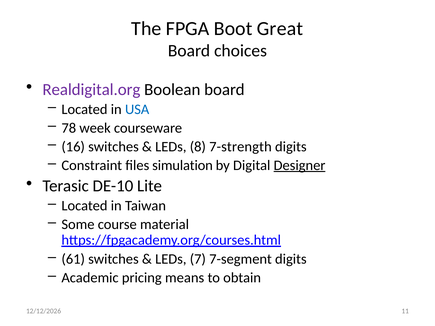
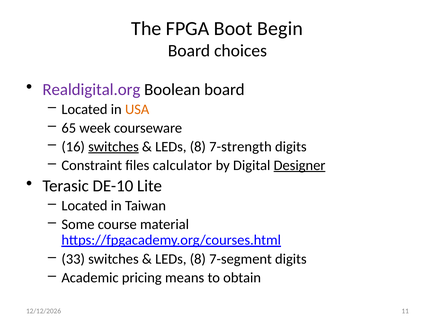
Great: Great -> Begin (280, 29)
USA colour: blue -> orange (137, 109)
78: 78 -> 65 (69, 128)
switches underline: none -> present (113, 147)
simulation: simulation -> calculator (182, 165)
61: 61 -> 33 (73, 259)
7: 7 -> 8 (198, 259)
